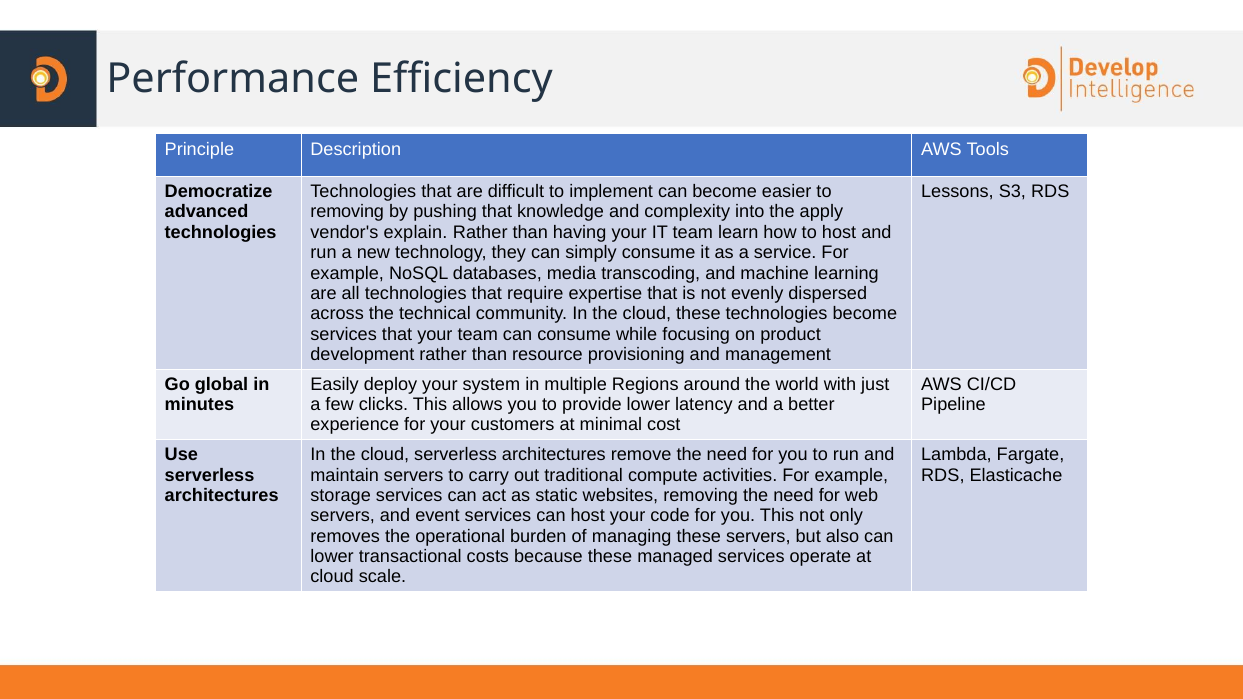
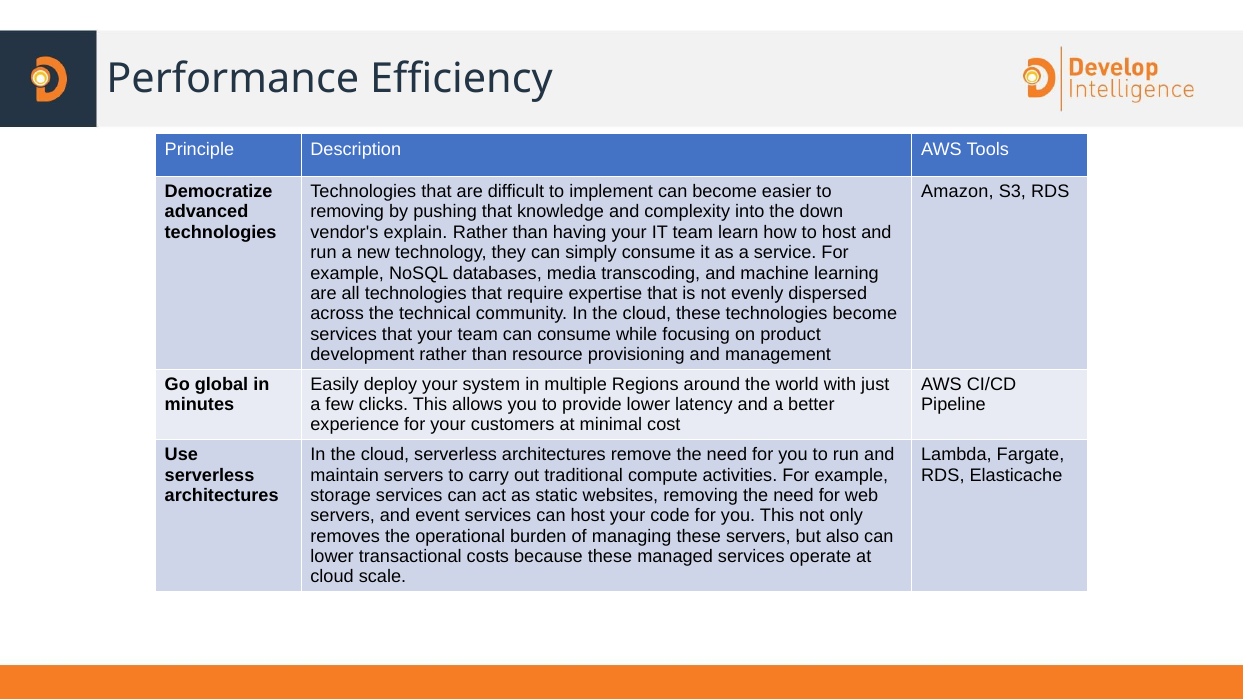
Lessons: Lessons -> Amazon (957, 192)
apply: apply -> down (821, 212)
